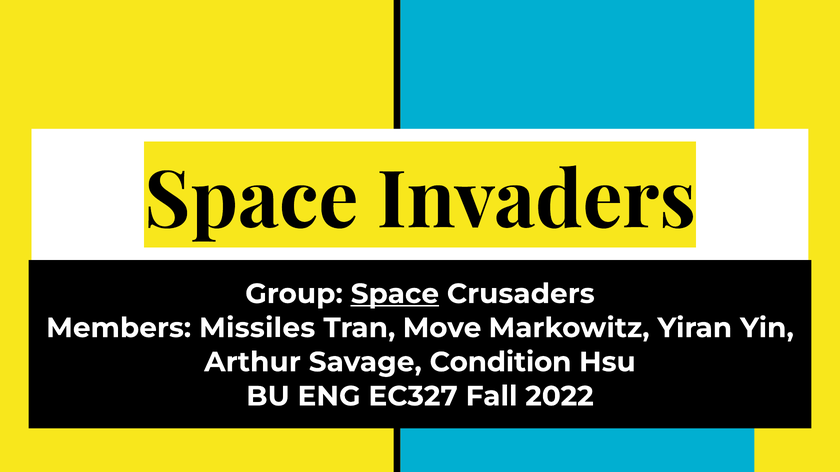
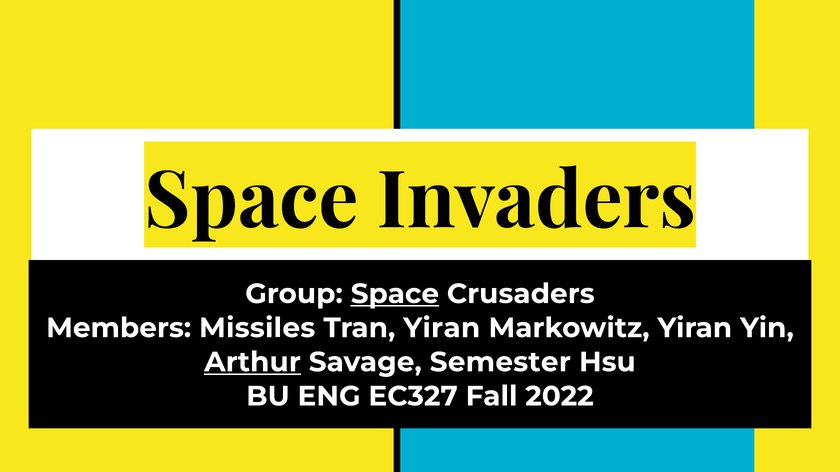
Tran Move: Move -> Yiran (442, 328)
Arthur underline: none -> present (253, 362)
Condition: Condition -> Semester (500, 362)
